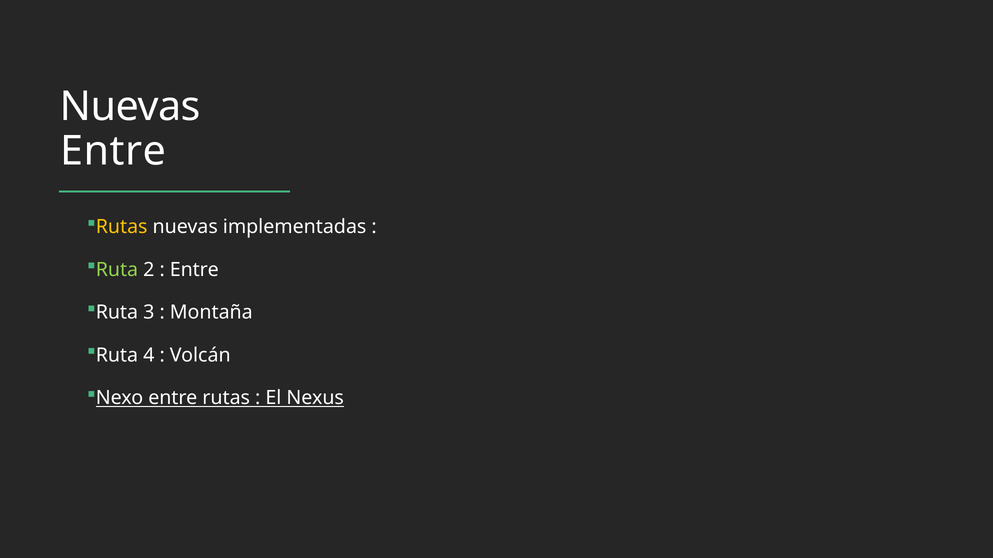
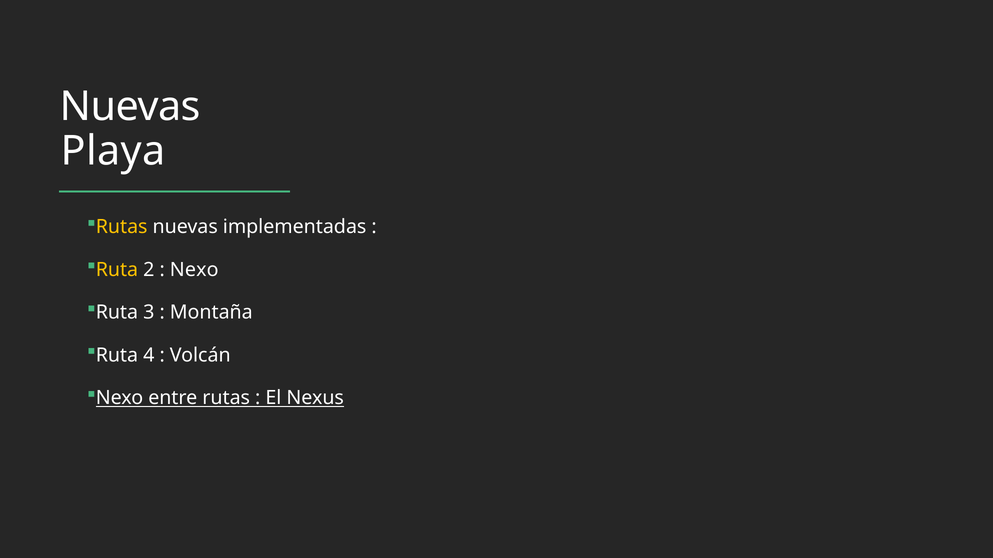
Entre: Entre -> Playa (113, 151)
Ruta colour: light green -> yellow (117, 270)
Entre: Entre -> Nexo (194, 270)
